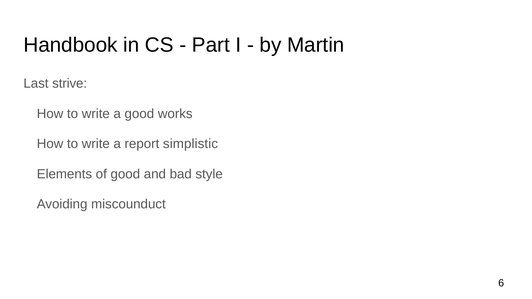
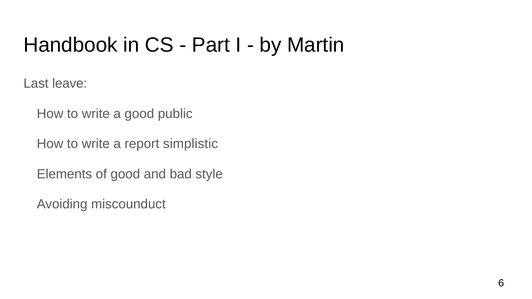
strive: strive -> leave (70, 84)
works: works -> public (175, 114)
